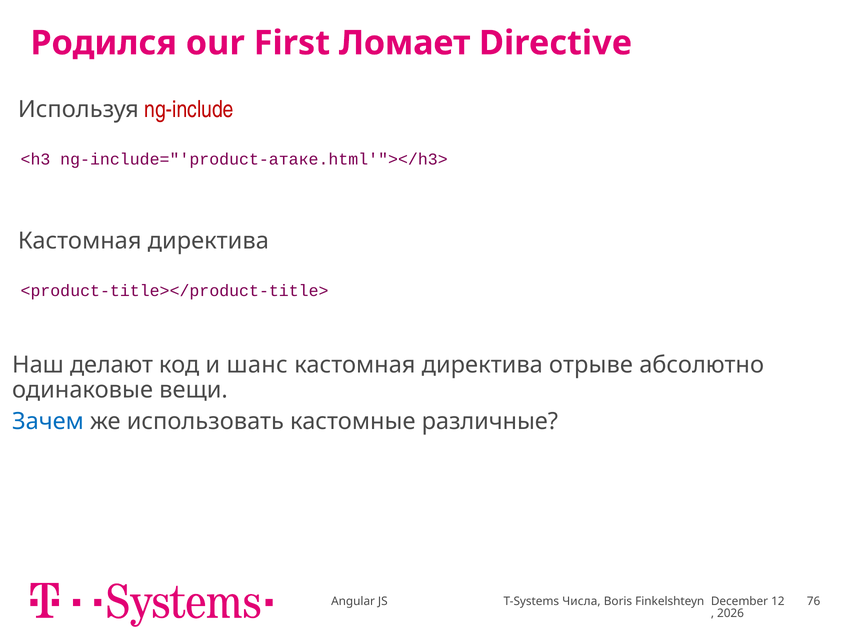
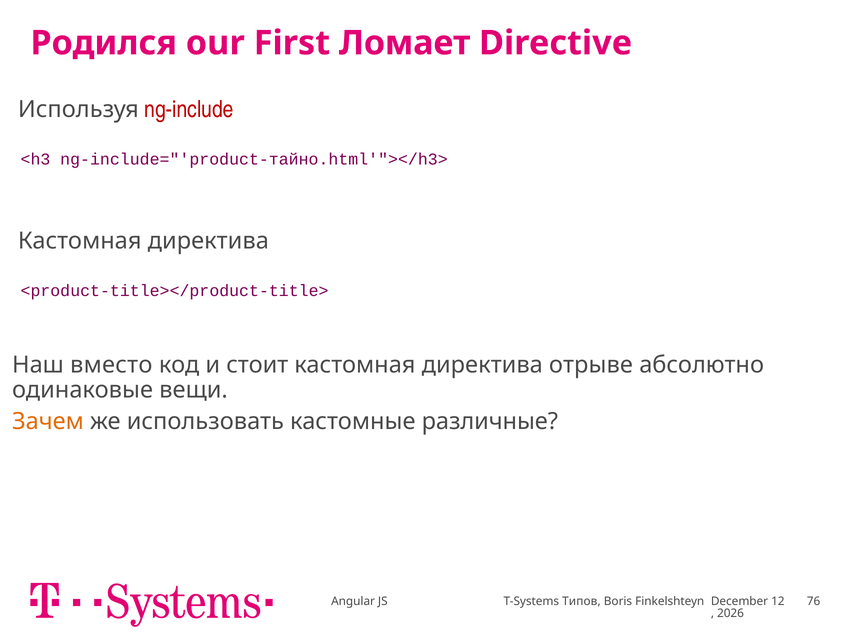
ng-include="'product-атаке.html'"></h3>: ng-include="'product-атаке.html'"></h3> -> ng-include="'product-тайно.html'"></h3> (254, 160)
делают: делают -> вместо (111, 365)
шанс: шанс -> стоит (257, 365)
Зачем colour: blue -> orange (48, 422)
Числа: Числа -> Типов (581, 602)
